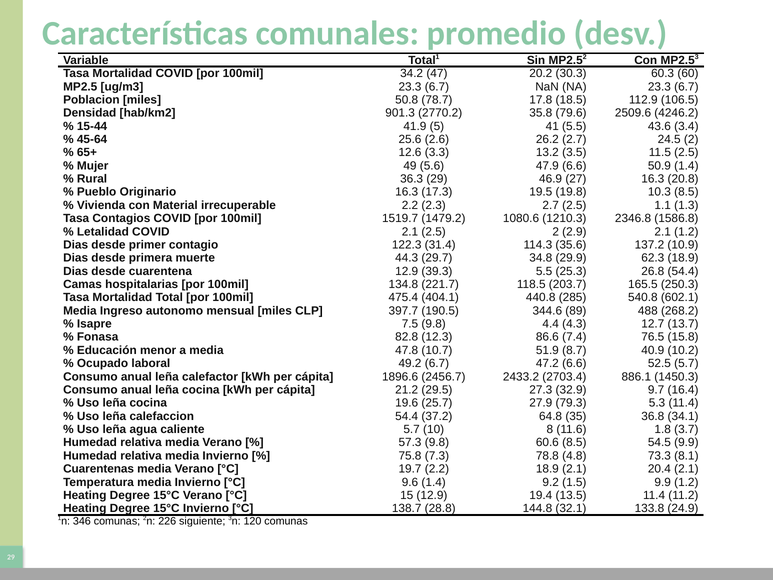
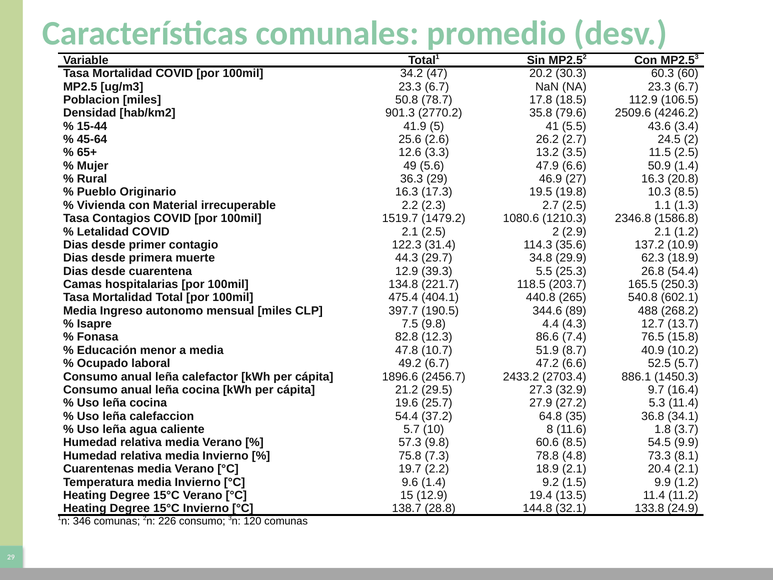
285: 285 -> 265 (573, 297)
79.3: 79.3 -> 27.2 (571, 403)
226 siguiente: siguiente -> consumo (202, 521)
